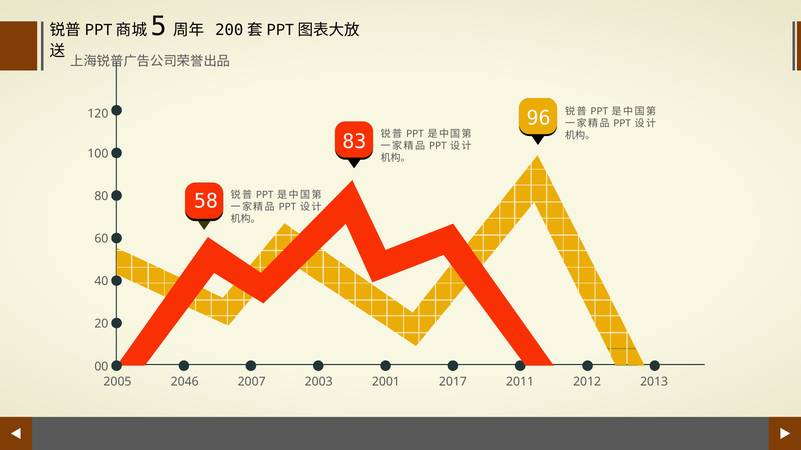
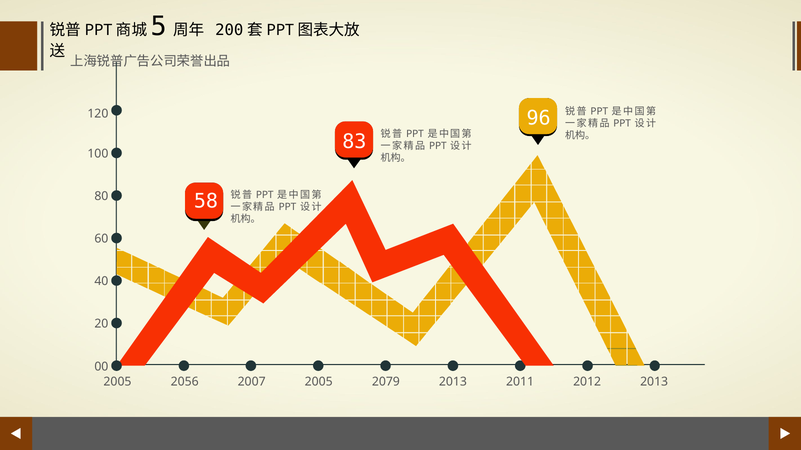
2046: 2046 -> 2056 (185, 382)
2003: 2003 -> 2005 (319, 382)
2001: 2001 -> 2079 (386, 382)
2017: 2017 -> 2013 (453, 382)
